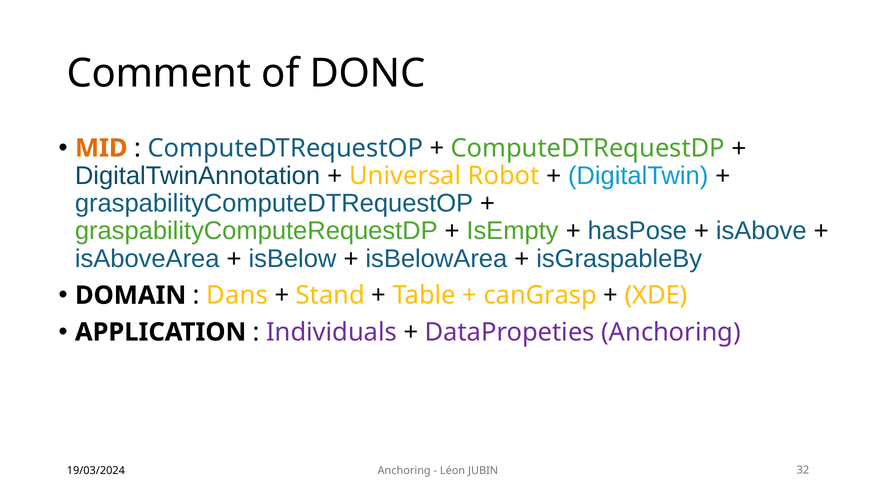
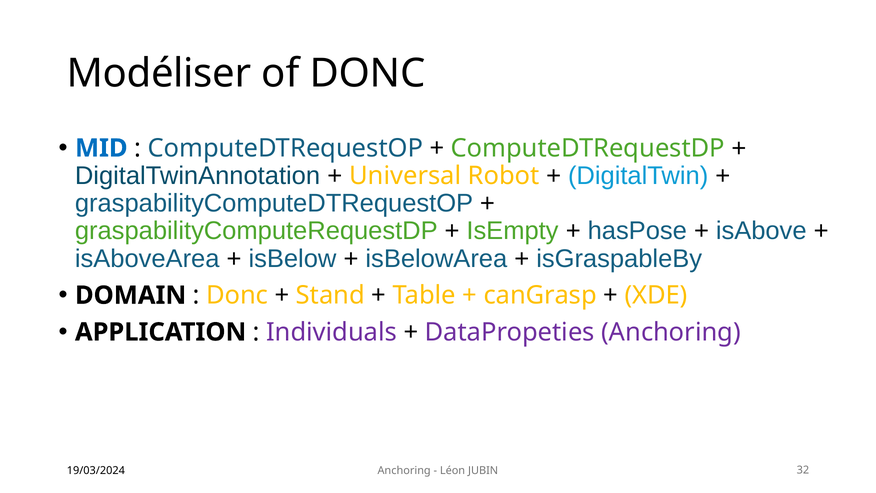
Comment: Comment -> Modéliser (159, 74)
MID colour: orange -> blue (101, 148)
Dans: Dans -> Donc (237, 295)
